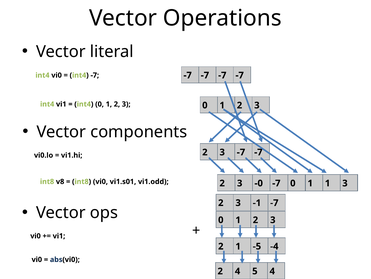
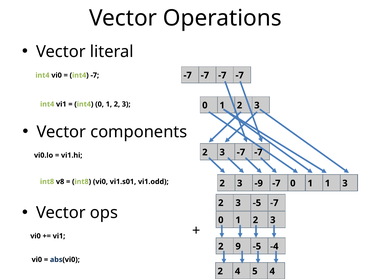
-0: -0 -> -9 (259, 183)
3 -1: -1 -> -5 (257, 202)
2 1: 1 -> 9 (238, 246)
